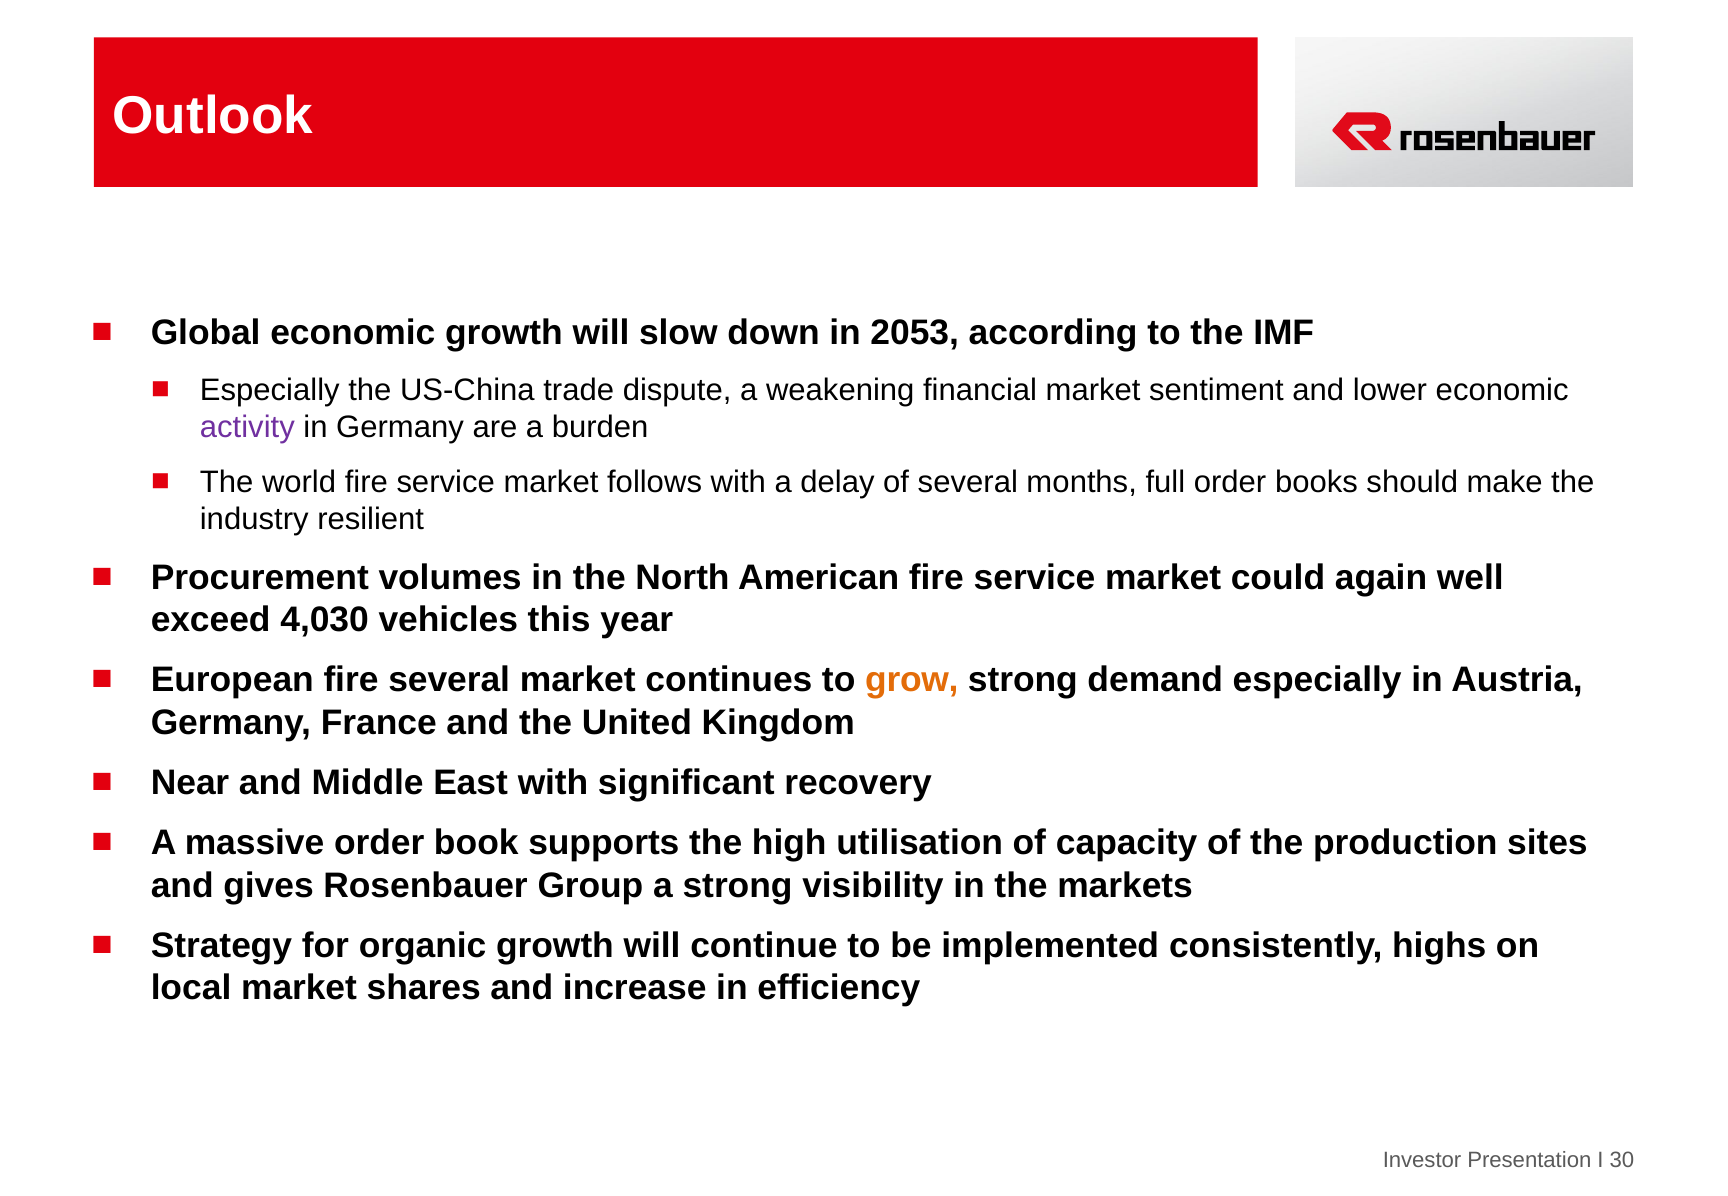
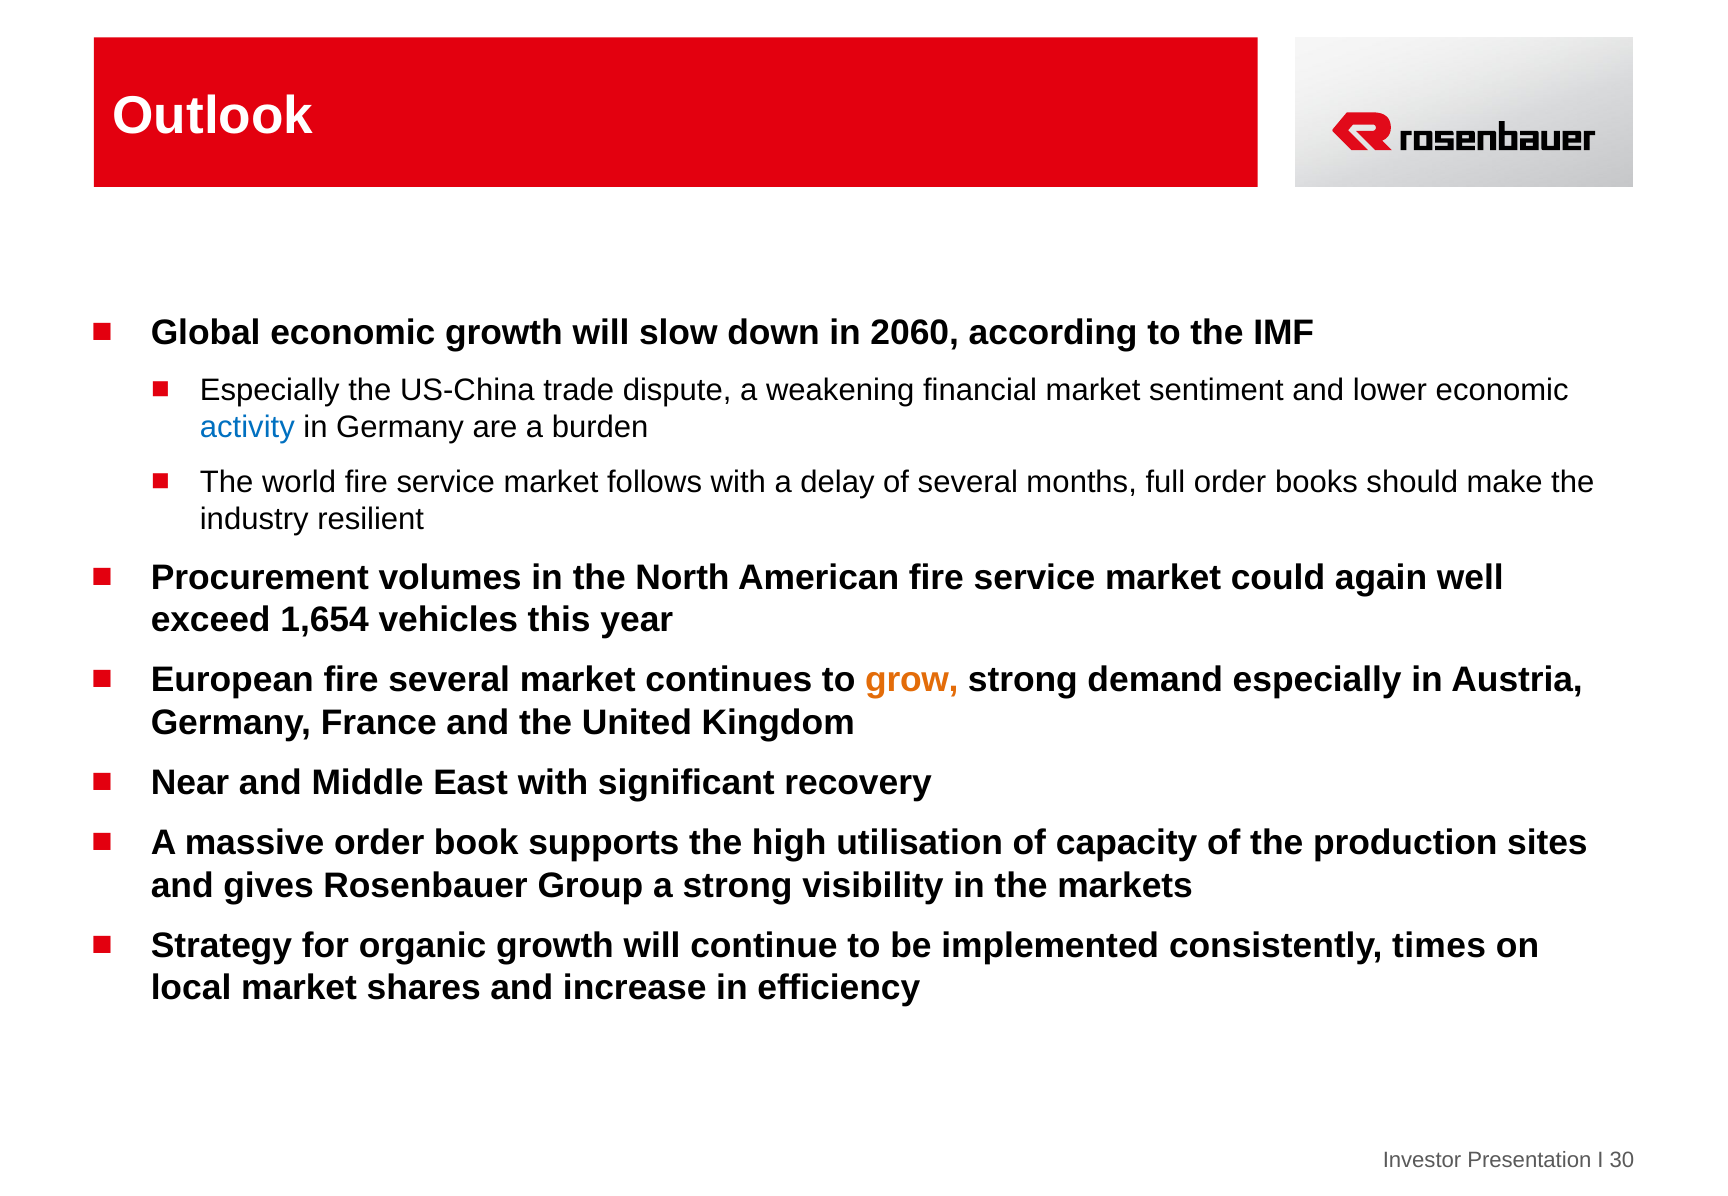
2053: 2053 -> 2060 (915, 333)
activity colour: purple -> blue (247, 427)
4,030: 4,030 -> 1,654 (325, 620)
highs: highs -> times (1439, 946)
